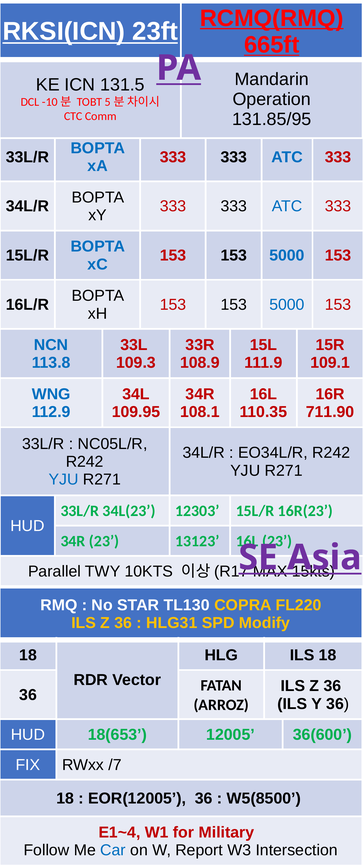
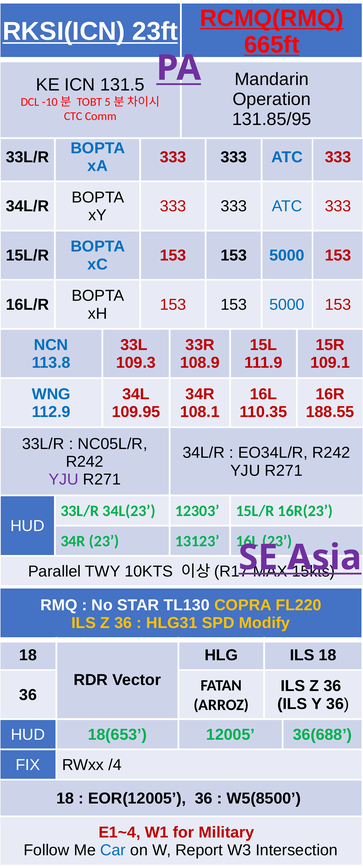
711.90: 711.90 -> 188.55 (330, 412)
YJU colour: blue -> purple (64, 480)
36(600: 36(600 -> 36(688 (322, 735)
/7: /7 -> /4 (115, 765)
